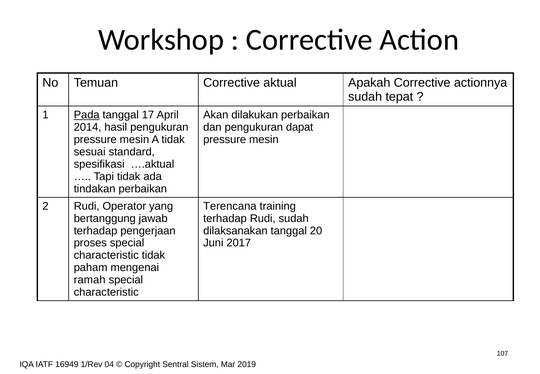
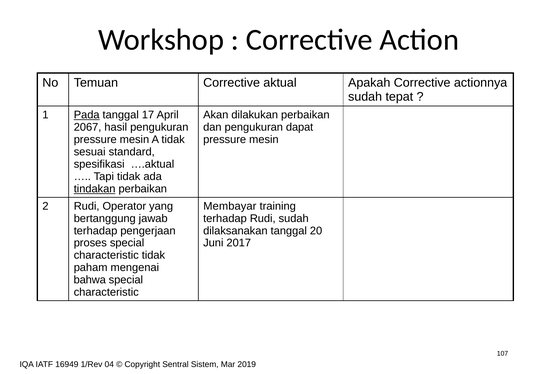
2014: 2014 -> 2067 (88, 127)
tindakan underline: none -> present (95, 189)
Terencana: Terencana -> Membayar (230, 206)
ramah: ramah -> bahwa (90, 280)
